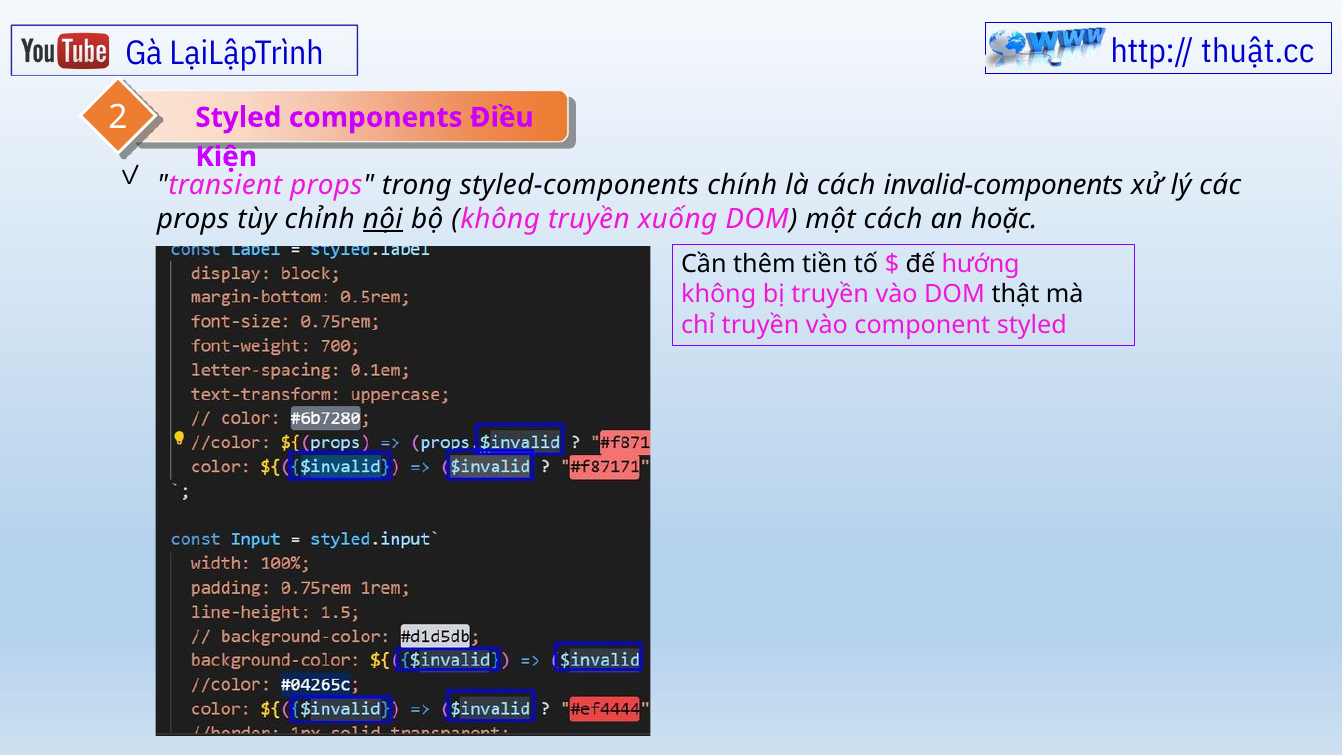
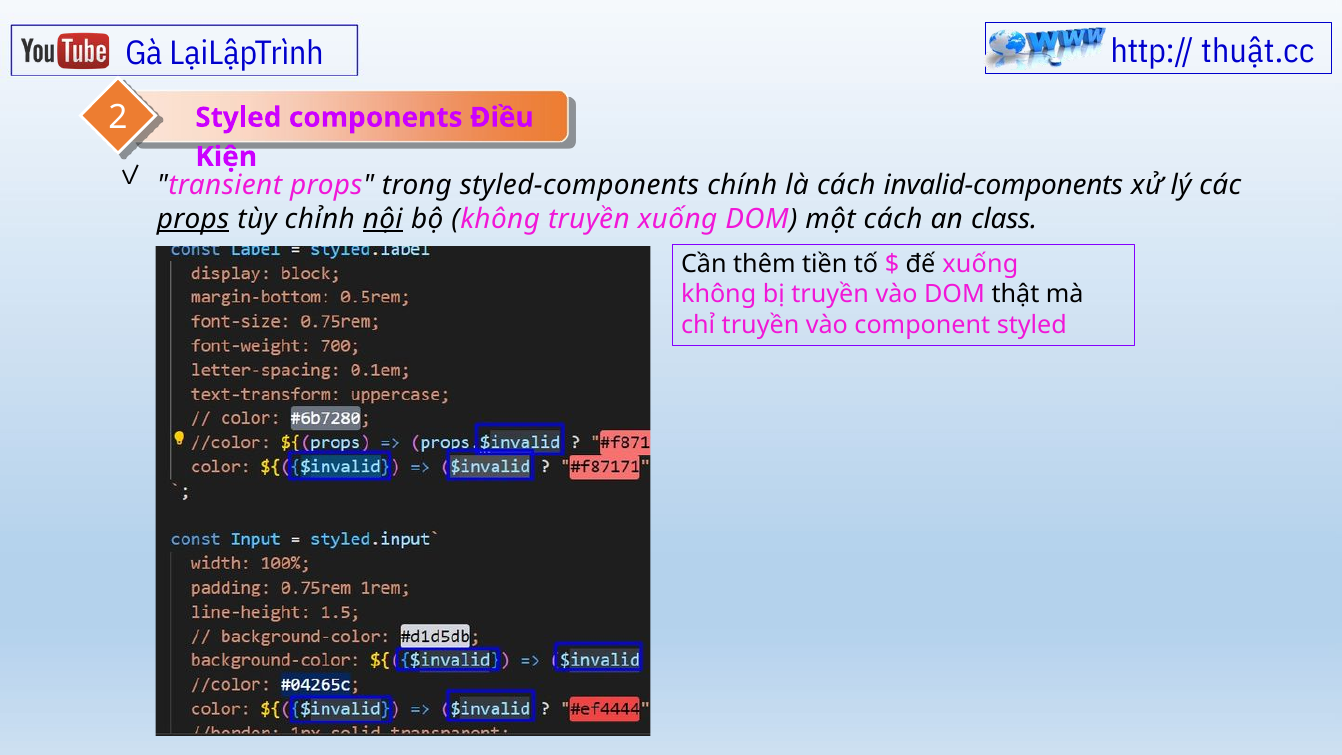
props underline: none -> present (193, 219)
hoặc: hoặc -> class (1004, 219)
đế hướng: hướng -> xuống (980, 264)
